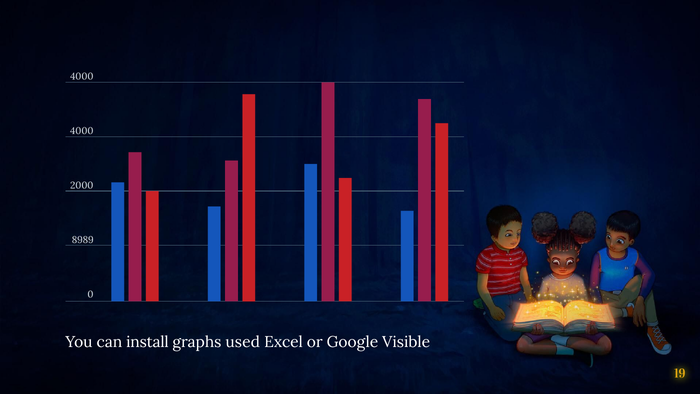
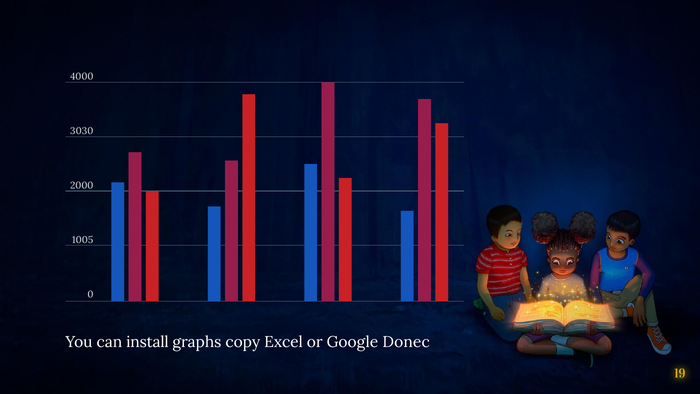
4000: 4000 -> 3030 (82, 131)
8989: 8989 -> 1005 (83, 240)
used: used -> copy (243, 342)
Visible: Visible -> Donec (406, 342)
